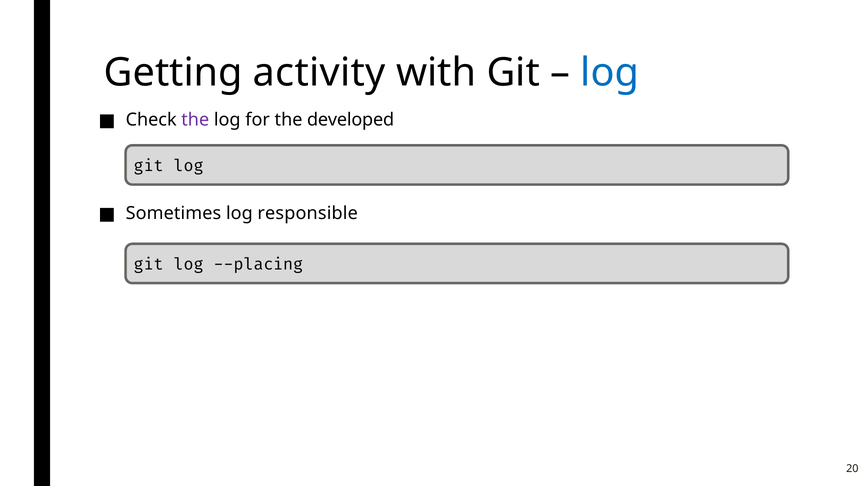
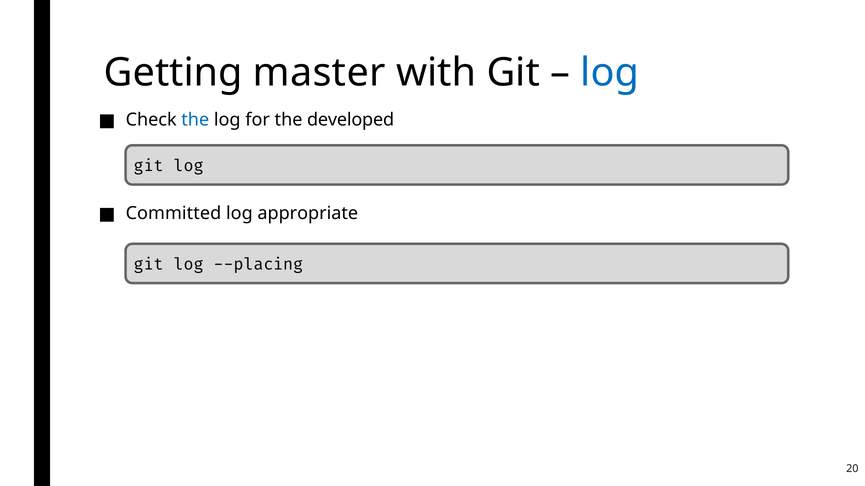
activity: activity -> master (319, 73)
the colour: purple -> blue (195, 120)
Sometimes: Sometimes -> Committed (173, 214)
responsible: responsible -> appropriate (308, 214)
